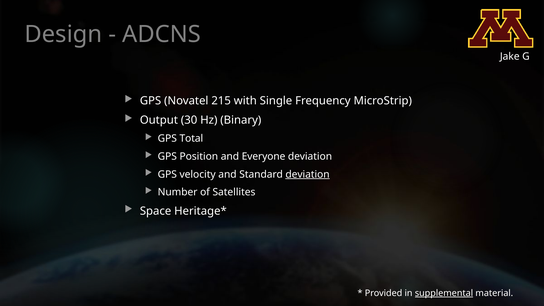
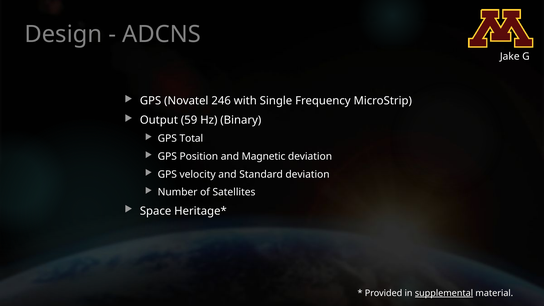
215: 215 -> 246 (221, 101)
30: 30 -> 59 (189, 120)
Everyone: Everyone -> Magnetic (264, 156)
deviation underline: present -> none (308, 174)
